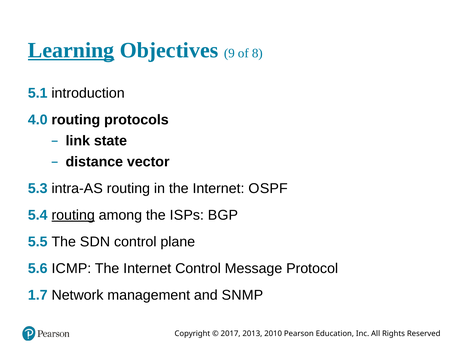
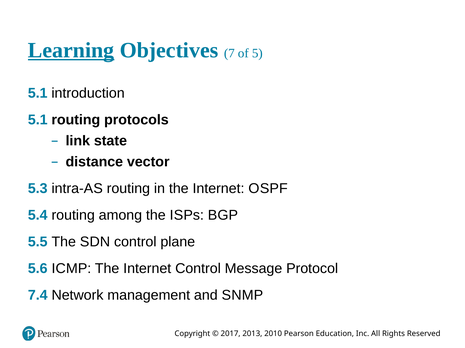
9: 9 -> 7 (229, 53)
8: 8 -> 5 (257, 53)
4.0: 4.0 -> 5.1 (38, 120)
routing underline: present -> none (73, 215)
1.7: 1.7 -> 7.4 (38, 296)
